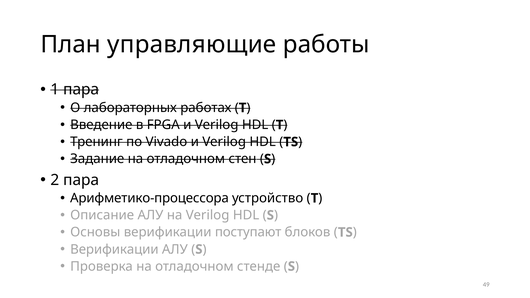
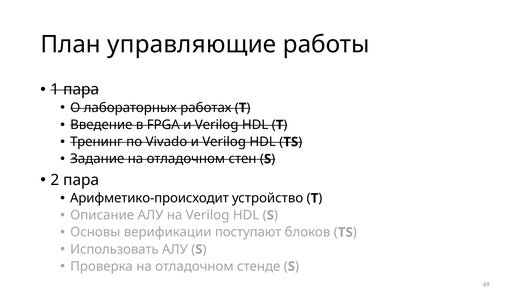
Арифметико-процессора: Арифметико-процессора -> Арифметико-происходит (149, 198)
Верификации: Верификации -> Использовать (114, 249)
